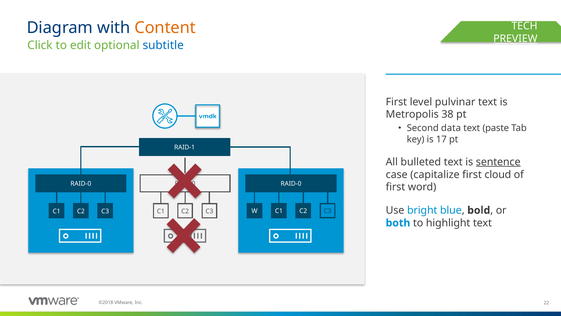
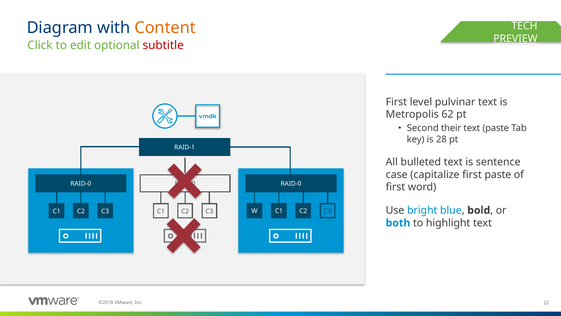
subtitle colour: blue -> red (163, 45)
38: 38 -> 62 (447, 114)
data: data -> their (451, 128)
17: 17 -> 28 (441, 139)
sentence underline: present -> none (498, 162)
first cloud: cloud -> paste (498, 174)
